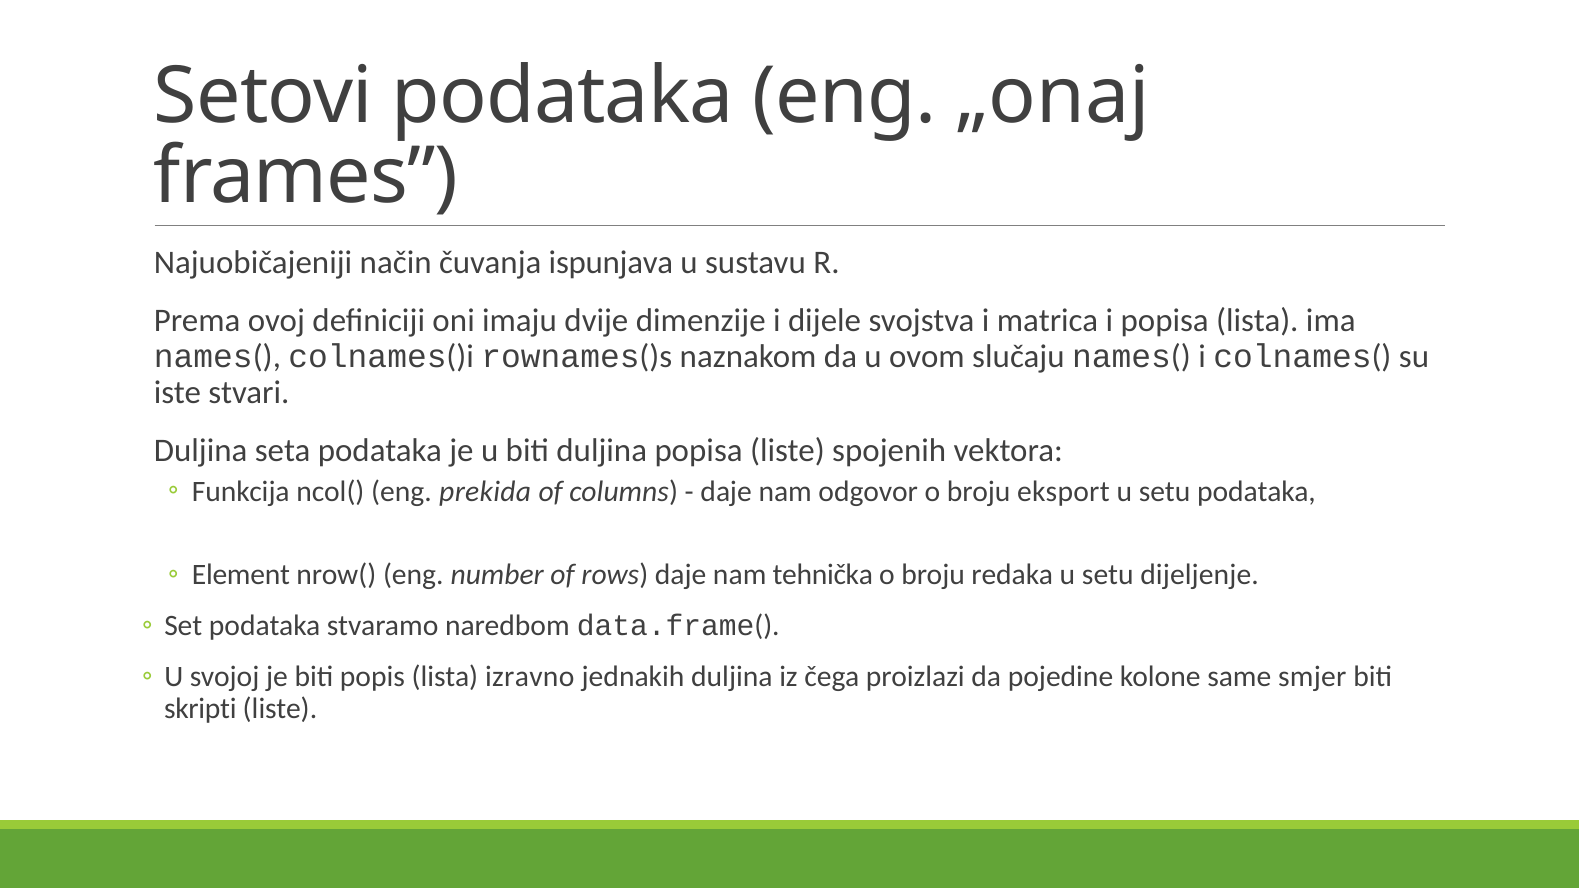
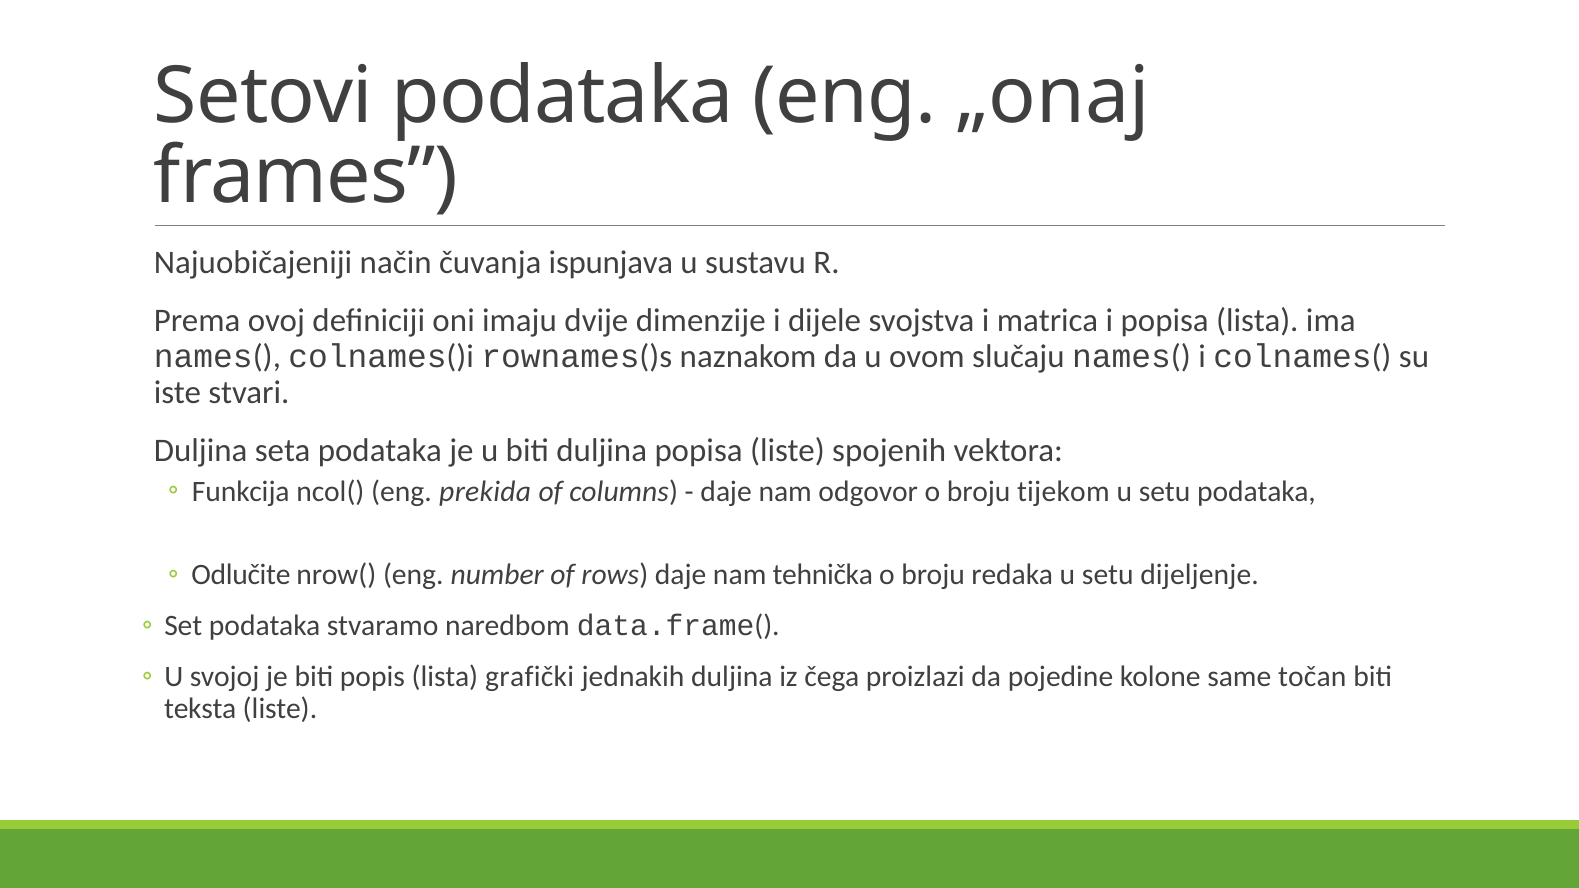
eksport: eksport -> tijekom (1063, 491)
Element: Element -> Odlučite (241, 575)
izravno: izravno -> grafički (530, 677)
smjer: smjer -> točan (1312, 677)
skripti: skripti -> teksta (200, 709)
